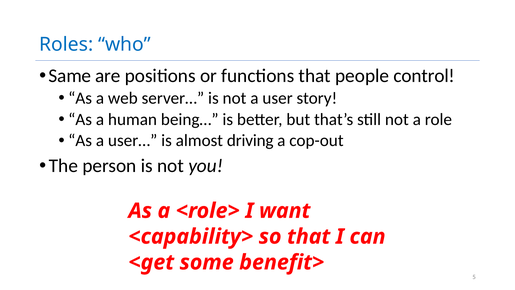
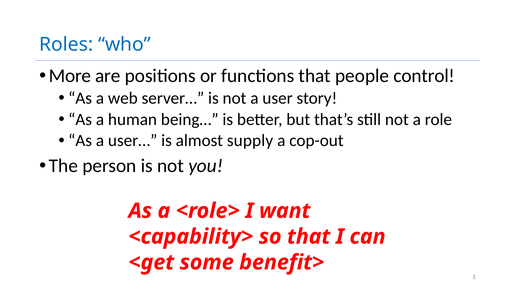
Same: Same -> More (70, 76)
driving: driving -> supply (250, 140)
